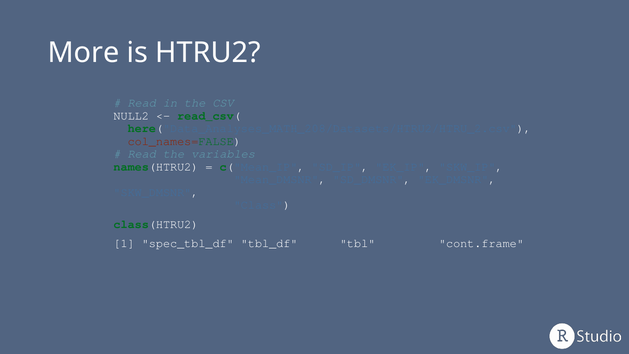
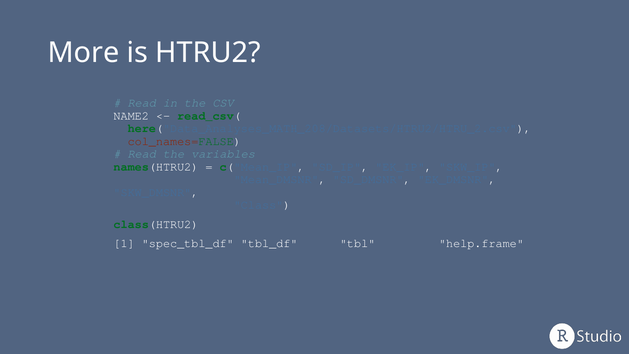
NULL2: NULL2 -> NAME2 (131, 116)
cont.frame: cont.frame -> help.frame (481, 243)
